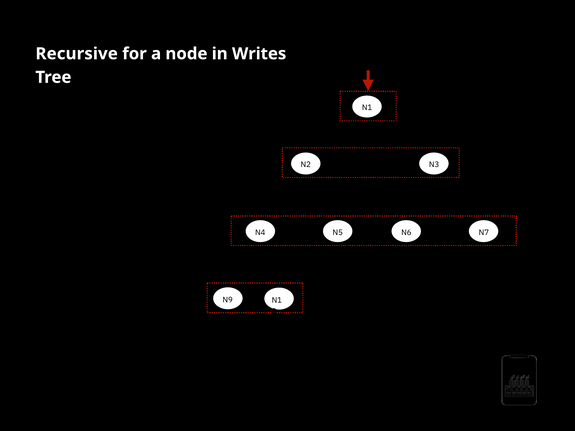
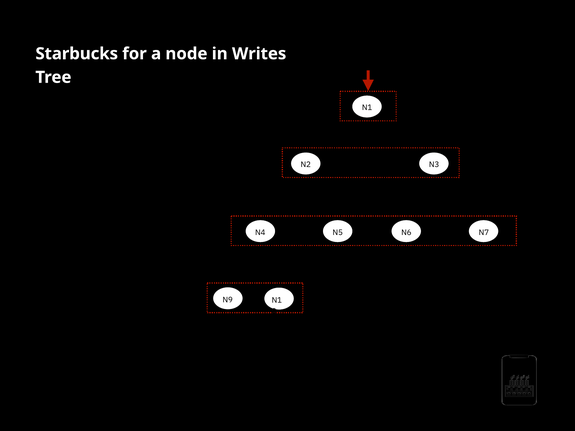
Recursive: Recursive -> Starbucks (77, 54)
